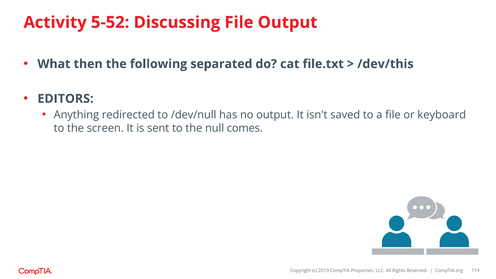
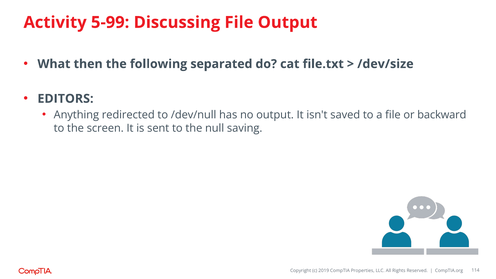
5-52: 5-52 -> 5-99 (110, 22)
/dev/this: /dev/this -> /dev/size (385, 64)
keyboard: keyboard -> backward (442, 115)
comes: comes -> saving (245, 128)
